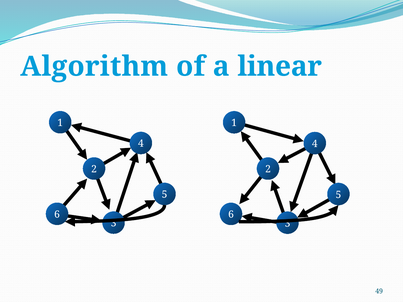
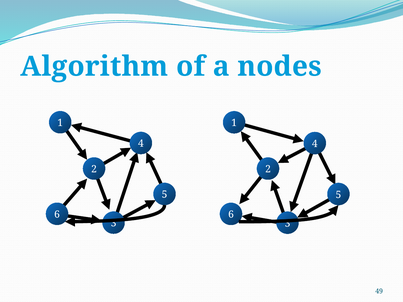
linear: linear -> nodes (279, 67)
